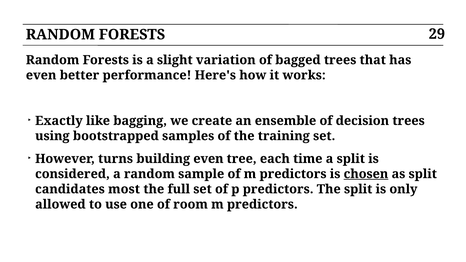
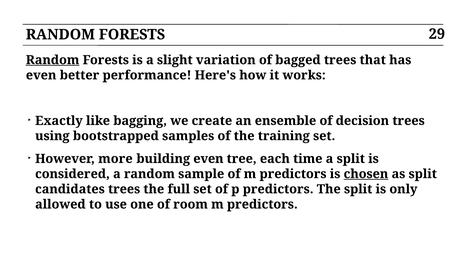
Random underline: none -> present (53, 60)
turns: turns -> more (115, 159)
candidates most: most -> trees (124, 189)
